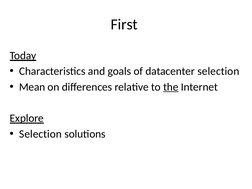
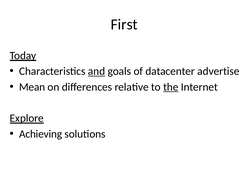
and underline: none -> present (97, 71)
datacenter selection: selection -> advertise (218, 71)
Selection: Selection -> Achieving (41, 134)
